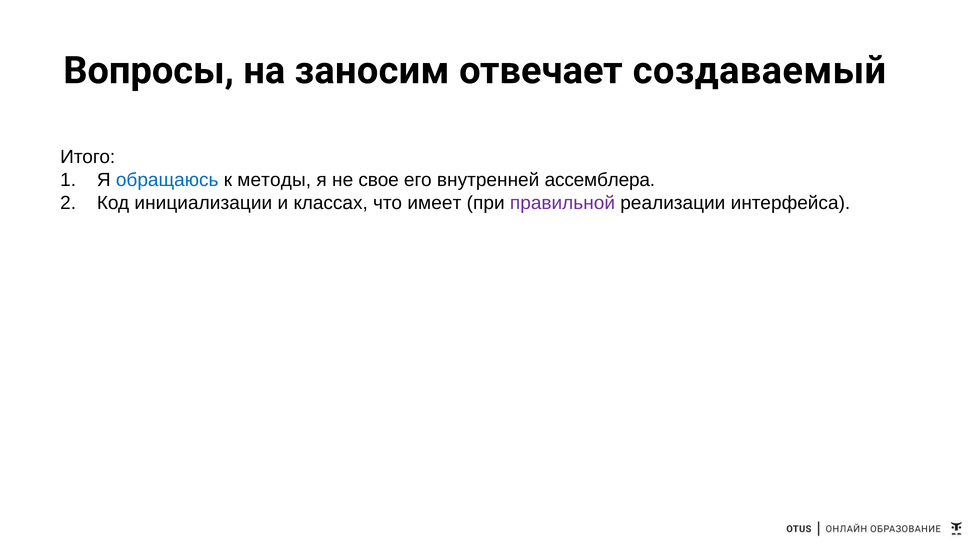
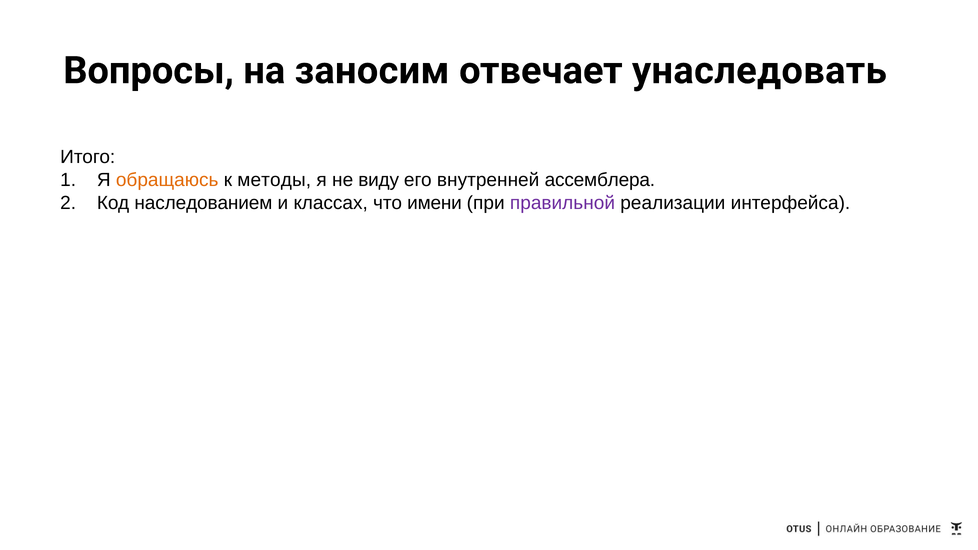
создаваемый: создаваемый -> унаследовать (759, 71)
обращаюсь colour: blue -> orange (167, 180)
свое: свое -> виду (379, 180)
инициализации: инициализации -> наследованием (203, 203)
имеет: имеет -> имени (435, 203)
